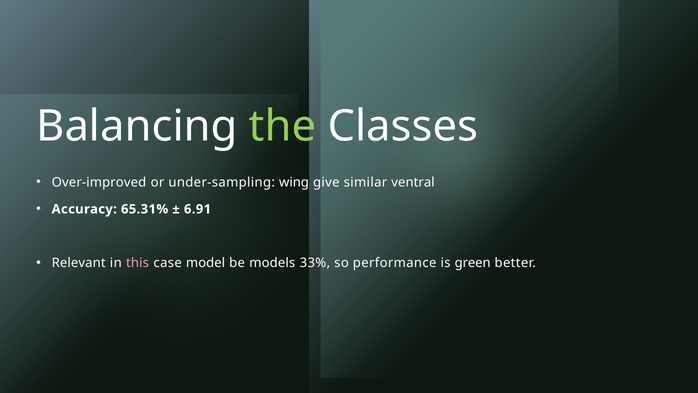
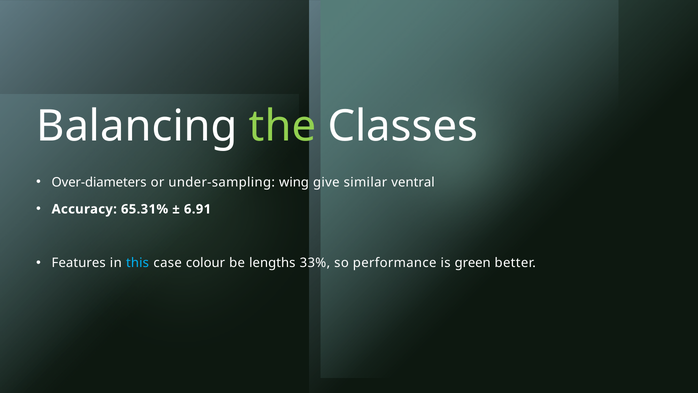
Over-improved: Over-improved -> Over-diameters (99, 182)
Relevant: Relevant -> Features (79, 263)
this colour: pink -> light blue (138, 263)
model: model -> colour (206, 263)
models: models -> lengths (272, 263)
